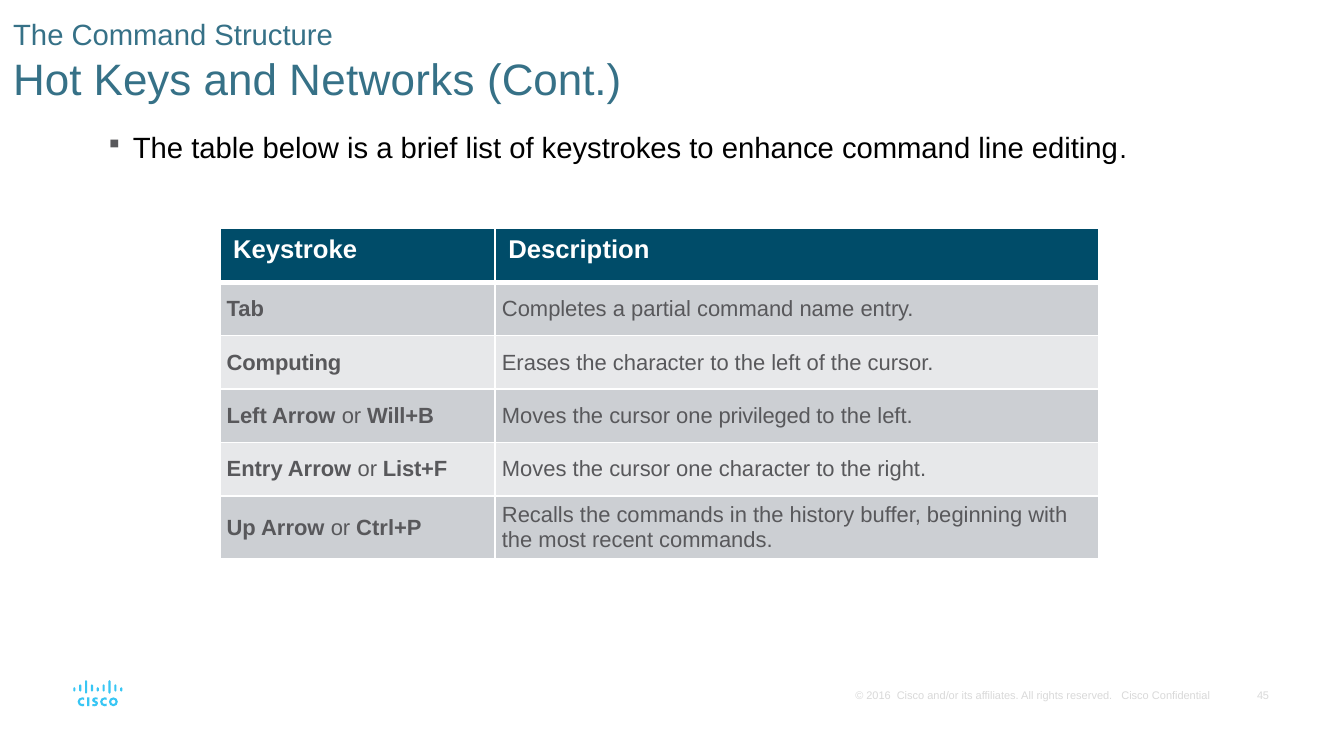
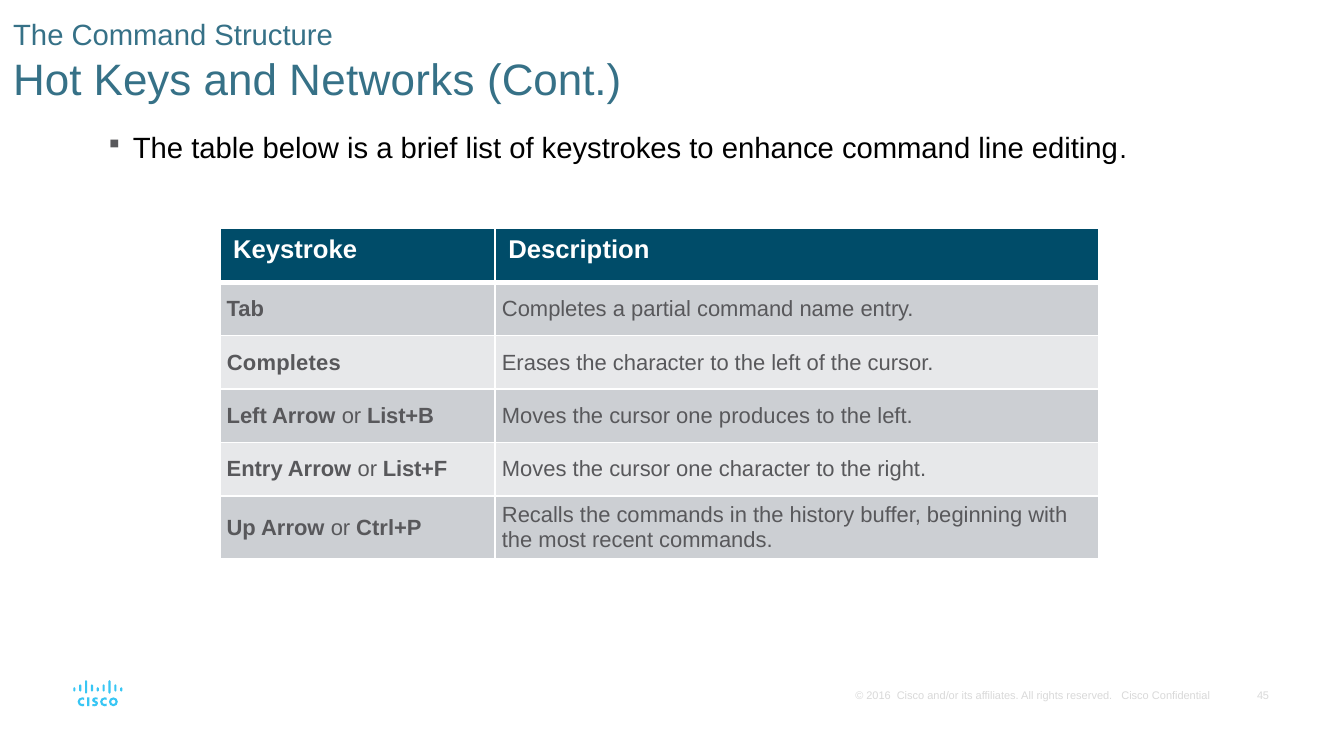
Computing: Computing -> Completes (284, 363)
Will+B: Will+B -> List+B (401, 416)
privileged: privileged -> produces (765, 416)
